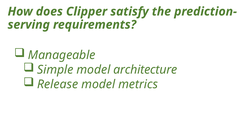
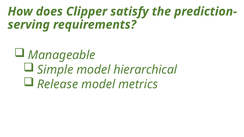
architecture: architecture -> hierarchical (145, 70)
